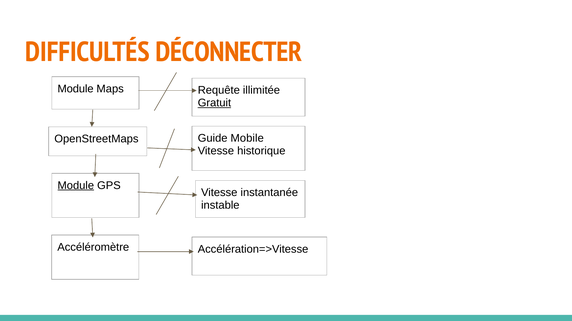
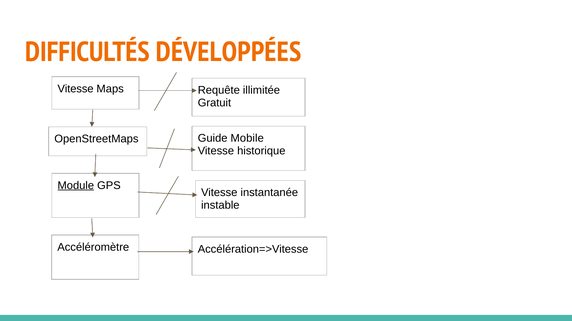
DÉCONNECTER: DÉCONNECTER -> DÉVELOPPÉES (229, 52)
Module: Module -> Vitesse (76, 89)
Gratuit underline: present -> none (214, 103)
